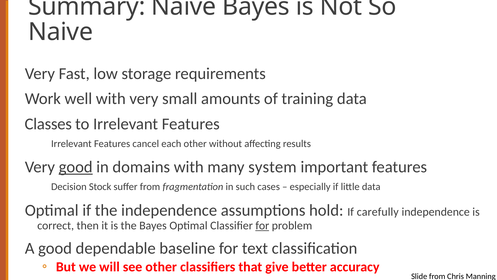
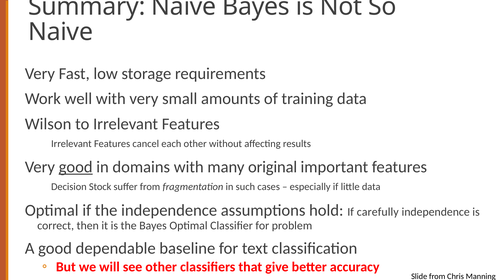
Classes: Classes -> Wilson (48, 124)
system: system -> original (273, 167)
for underline: present -> none (262, 225)
